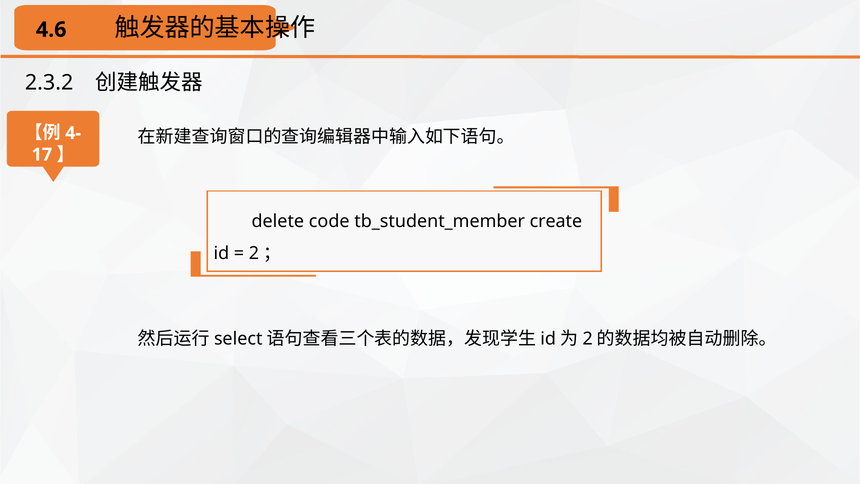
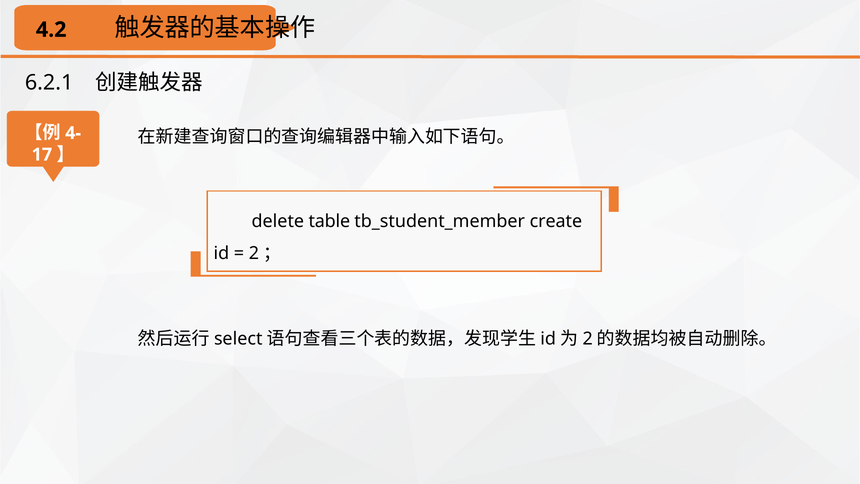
4.6: 4.6 -> 4.2 (51, 30)
2.3.2: 2.3.2 -> 6.2.1 (49, 83)
code: code -> table (329, 221)
